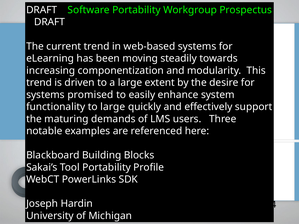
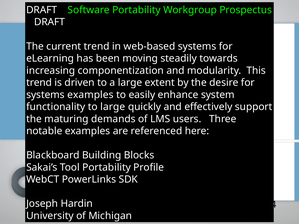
systems promised: promised -> examples (90, 95)
